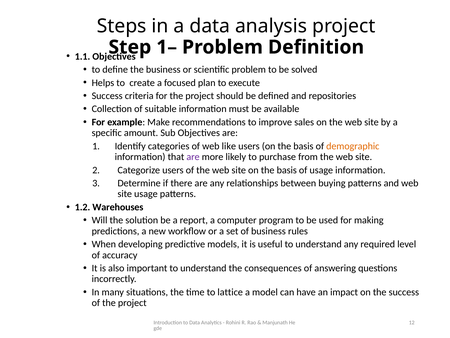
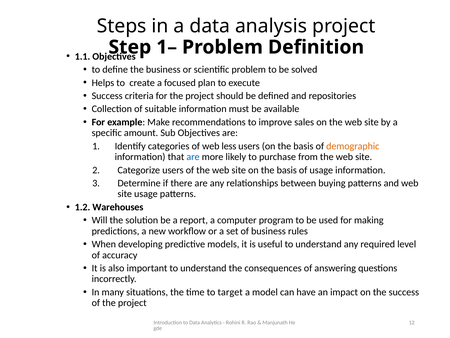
like: like -> less (229, 146)
are colour: purple -> blue (193, 157)
lattice: lattice -> target (230, 292)
